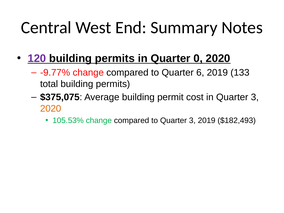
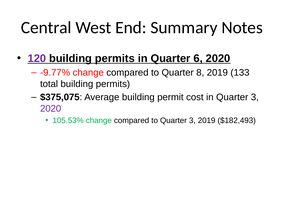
0: 0 -> 6 (198, 59)
6: 6 -> 8 (200, 73)
2020 colour: orange -> purple (51, 109)
